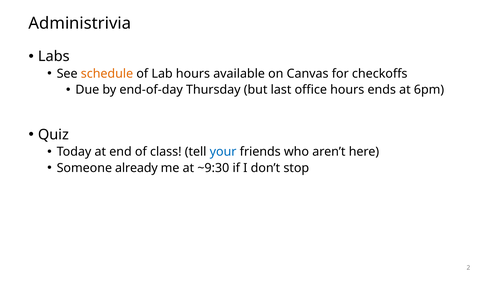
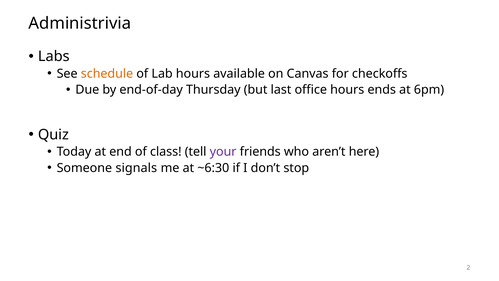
your colour: blue -> purple (223, 152)
already: already -> signals (136, 168)
~9:30: ~9:30 -> ~6:30 (213, 168)
